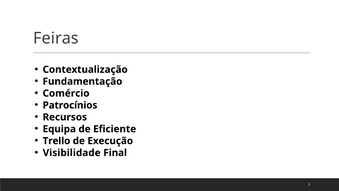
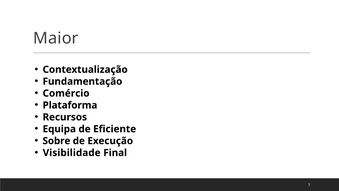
Feiras: Feiras -> Maior (56, 38)
Patrocínios: Patrocínios -> Plataforma (70, 105)
Trello: Trello -> Sobre (56, 141)
